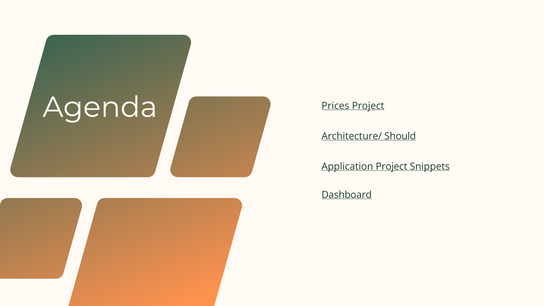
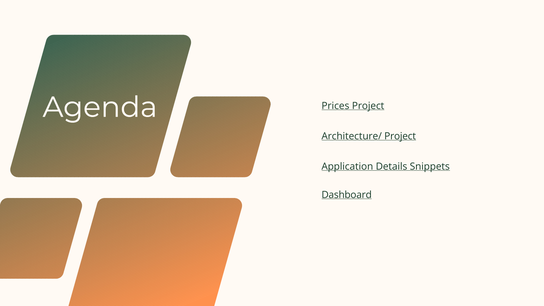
Architecture/ Should: Should -> Project (400, 136)
Application Project: Project -> Details (391, 167)
